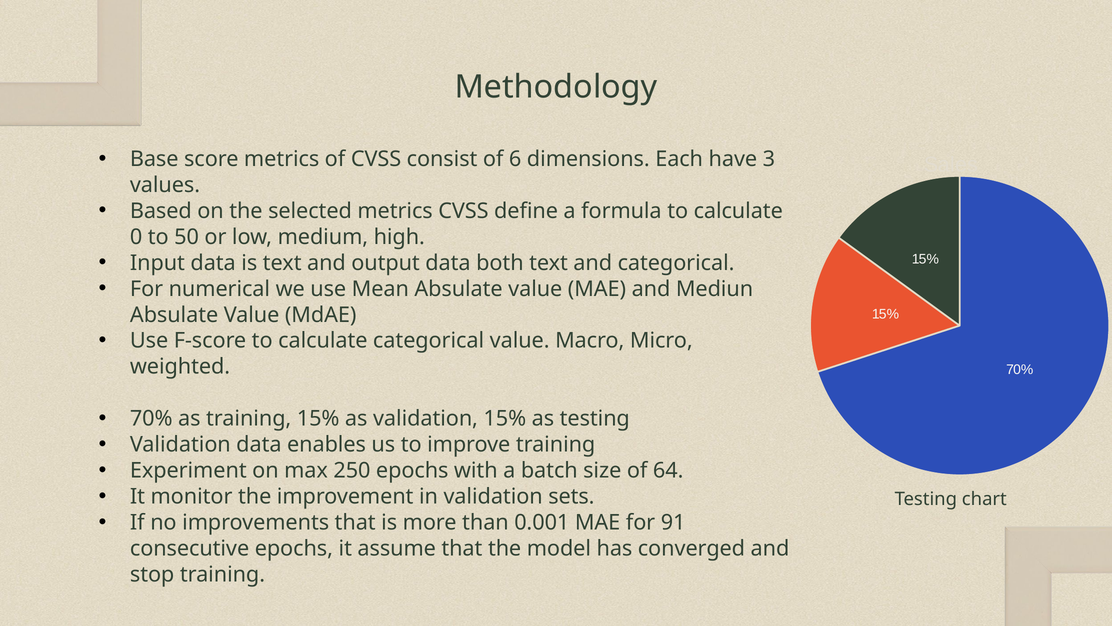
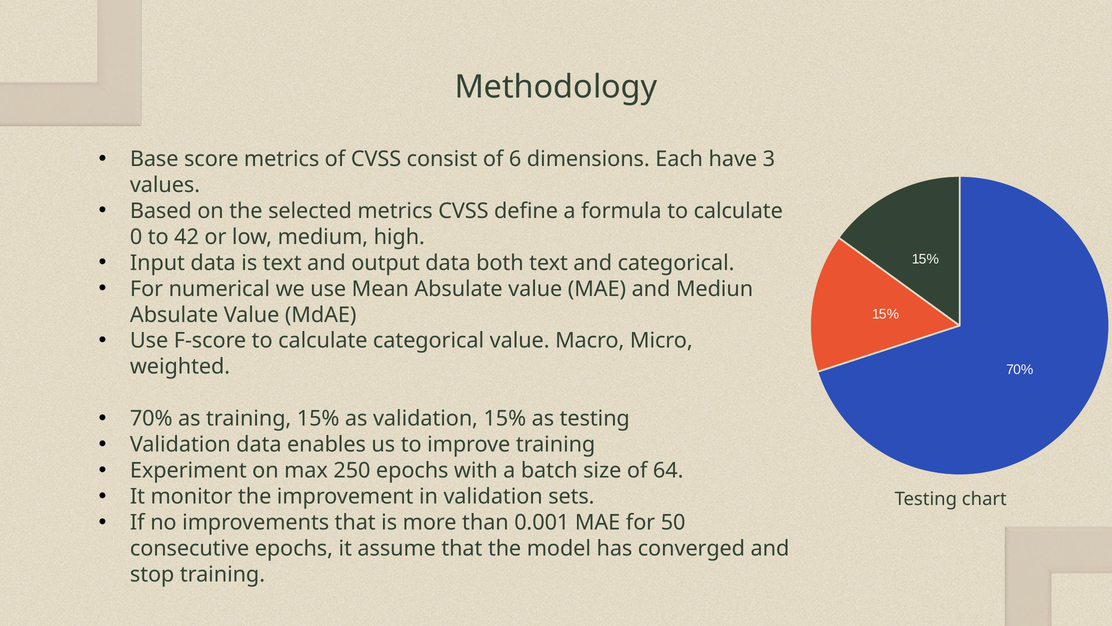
50: 50 -> 42 (187, 237)
91: 91 -> 50 (673, 522)
